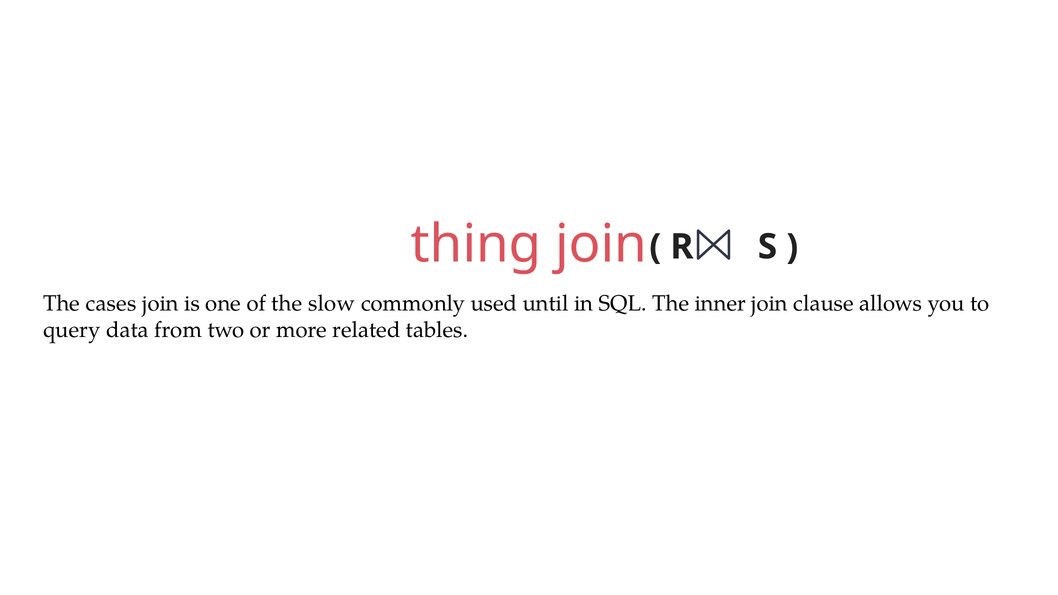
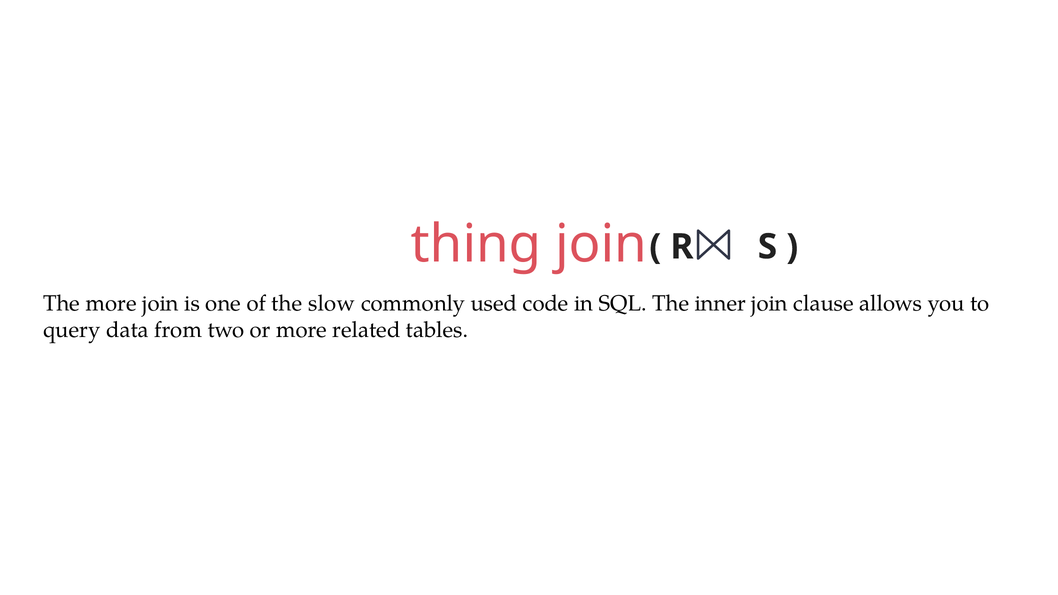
The cases: cases -> more (111, 304)
until: until -> code (546, 304)
